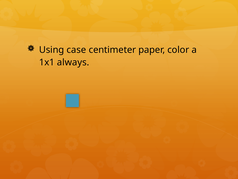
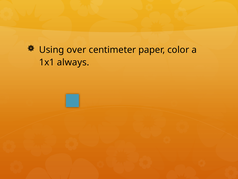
case: case -> over (76, 50)
